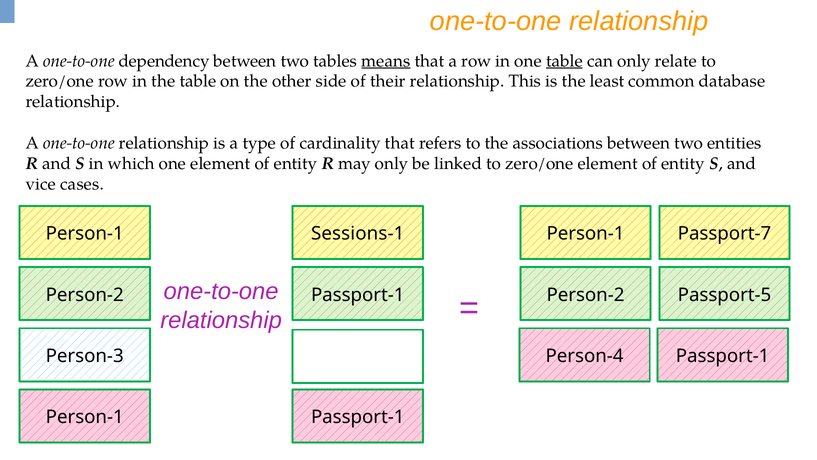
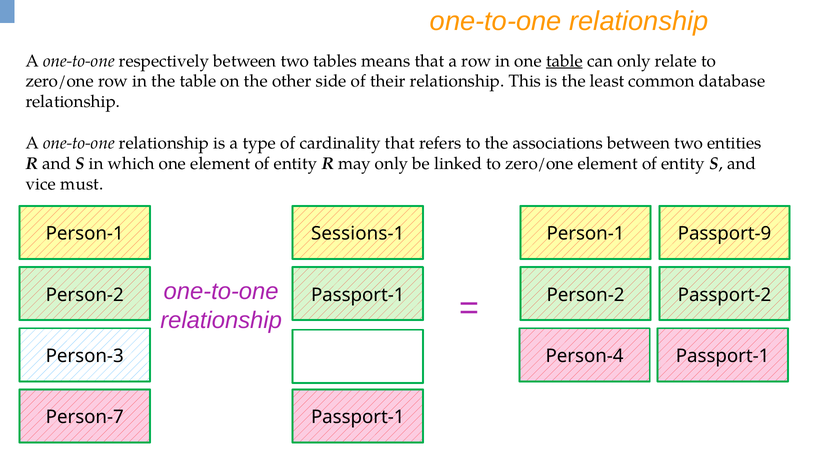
dependency: dependency -> respectively (164, 61)
means underline: present -> none (386, 61)
cases: cases -> must (82, 184)
Passport-7: Passport-7 -> Passport-9 (724, 233)
Passport-5: Passport-5 -> Passport-2 (724, 295)
Person-1: Person-1 -> Person-7 (85, 417)
